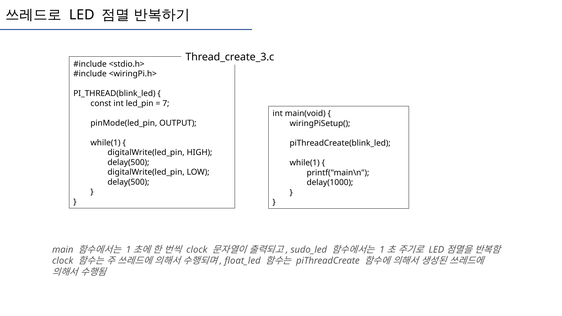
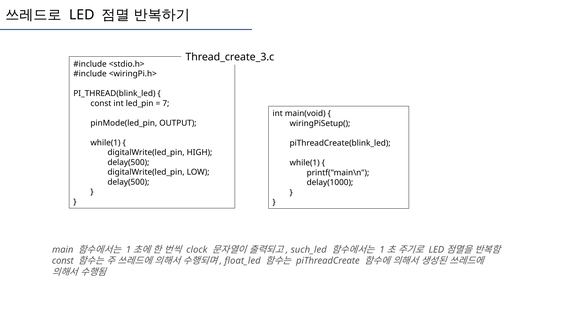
sudo_led: sudo_led -> such_led (309, 250)
clock: clock -> const (63, 261)
